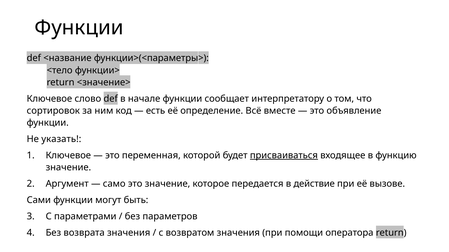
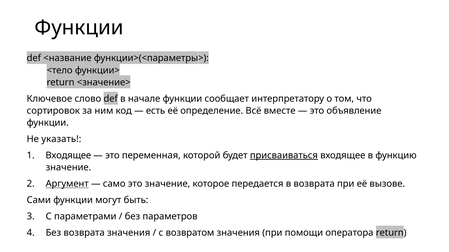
Ключевое: Ключевое -> Входящее (68, 156)
Аргумент underline: none -> present (67, 184)
в действие: действие -> возврата (314, 184)
